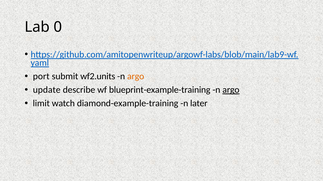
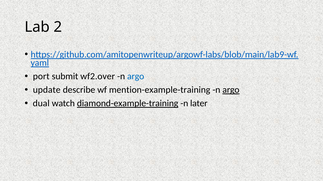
0: 0 -> 2 (58, 27)
wf2.units: wf2.units -> wf2.over (98, 77)
argo colour: orange -> blue (136, 77)
blueprint-example-training: blueprint-example-training -> mention-example-training (160, 90)
limit: limit -> dual (41, 104)
diamond-example-training underline: none -> present (128, 104)
